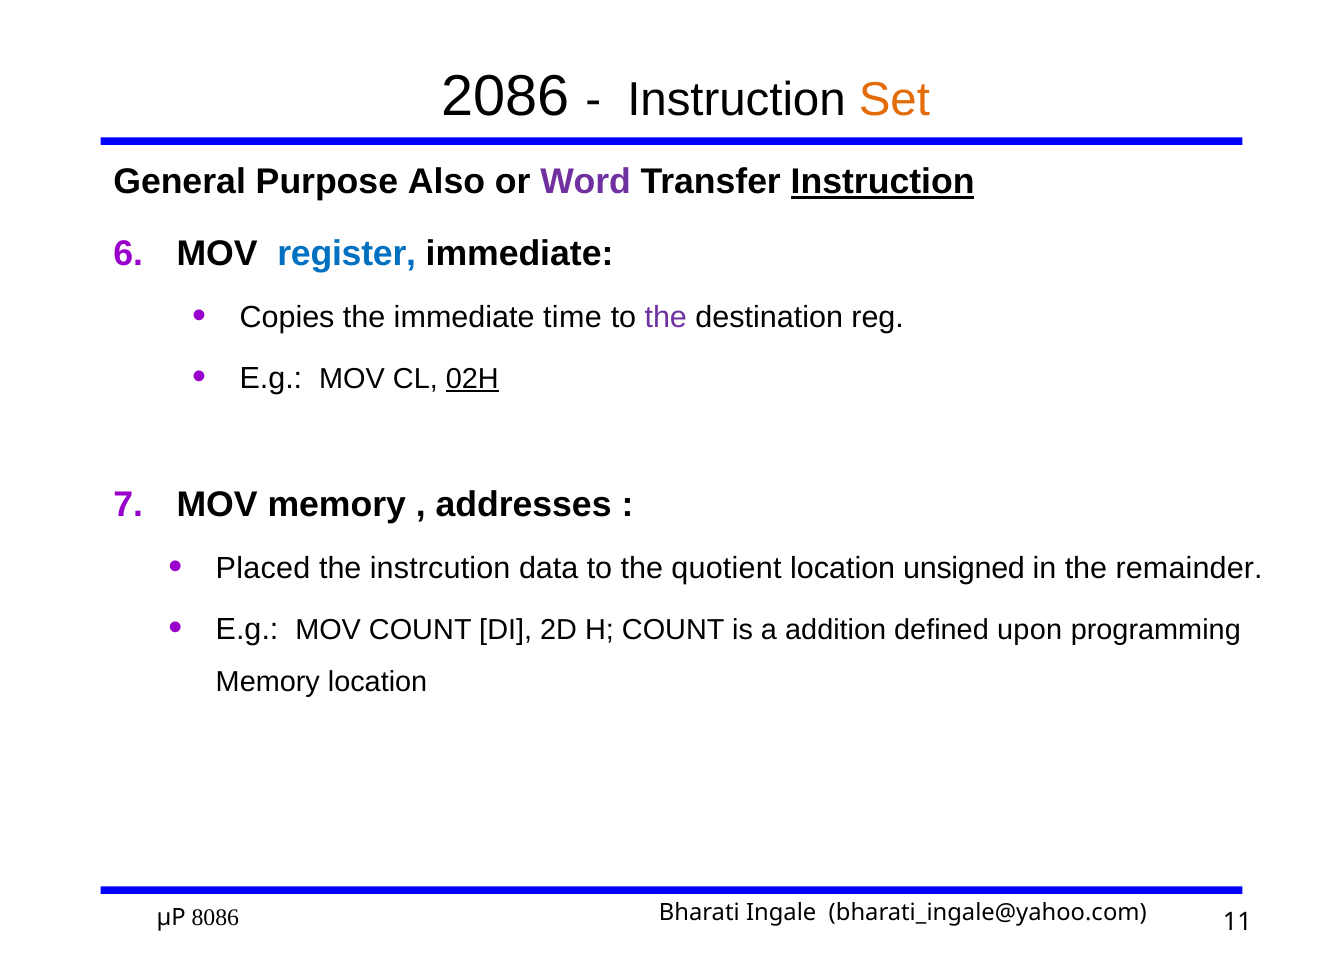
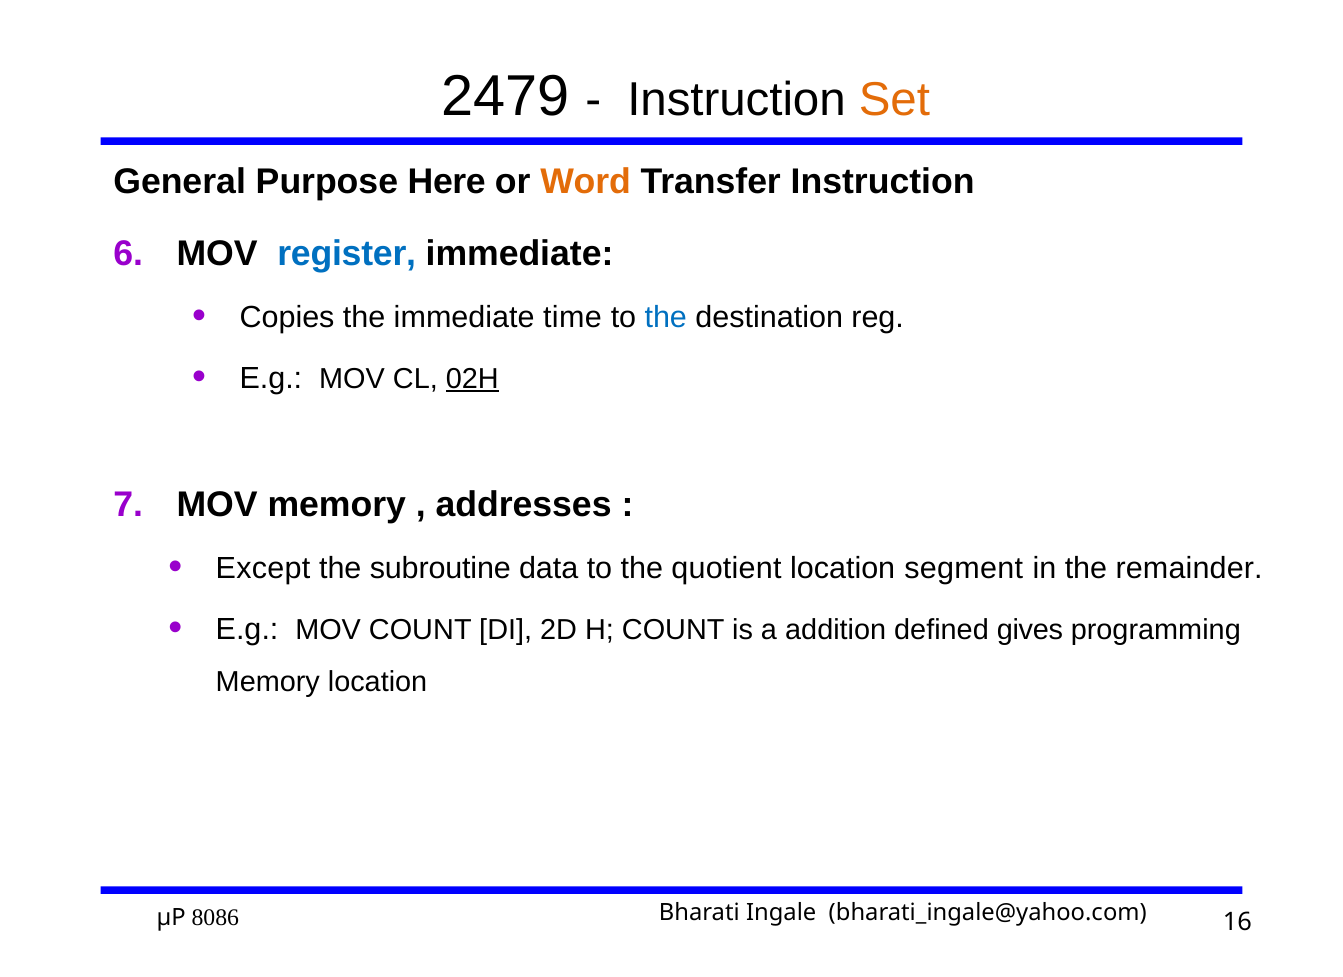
2086: 2086 -> 2479 (505, 96)
Also: Also -> Here (447, 182)
Word colour: purple -> orange (586, 182)
Instruction underline: present -> none (883, 182)
the colour: purple -> blue (666, 317)
Placed: Placed -> Except (263, 568)
instrcution: instrcution -> subroutine (440, 568)
unsigned: unsigned -> segment (964, 568)
upon: upon -> gives (1030, 630)
11: 11 -> 16 (1237, 921)
